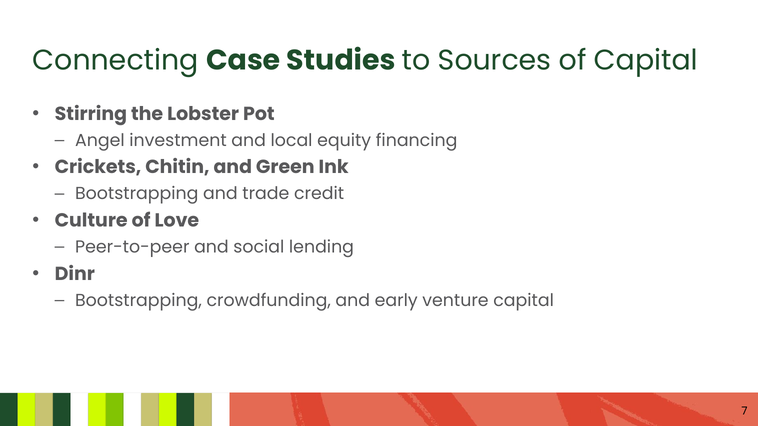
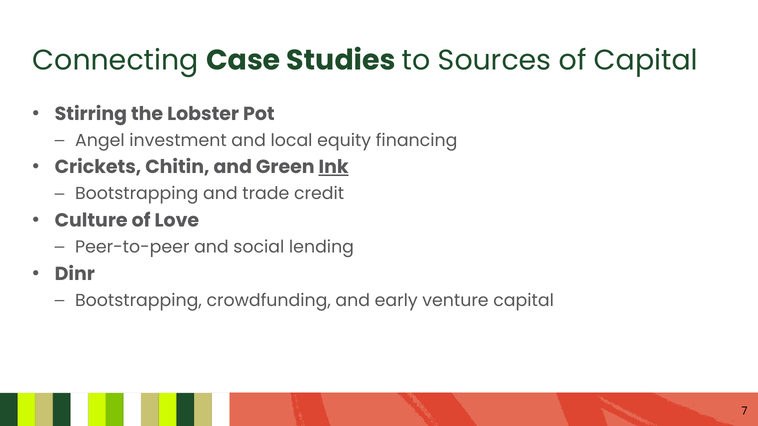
Ink underline: none -> present (334, 167)
